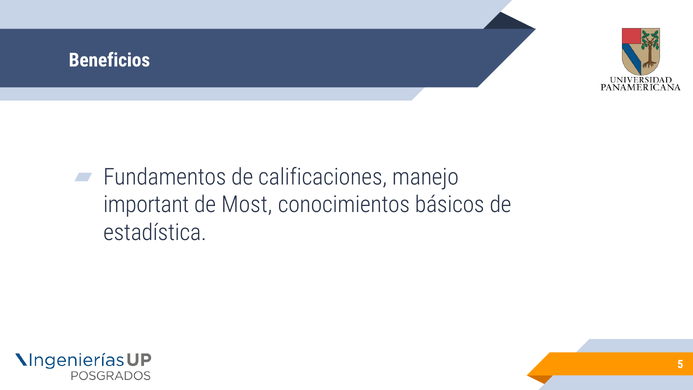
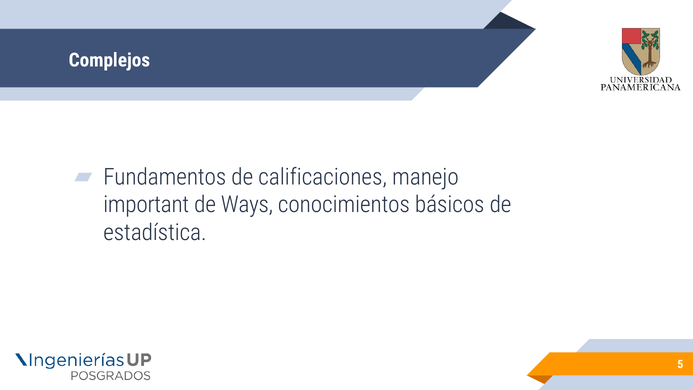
Beneficios: Beneficios -> Complejos (109, 60)
Most: Most -> Ways (247, 205)
